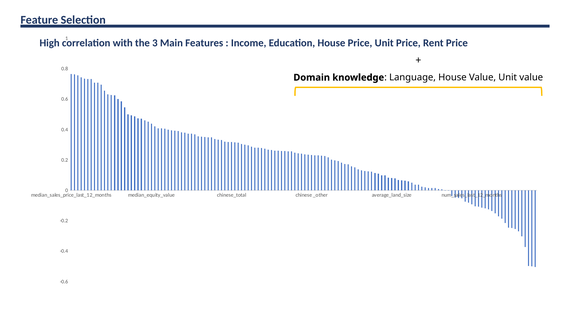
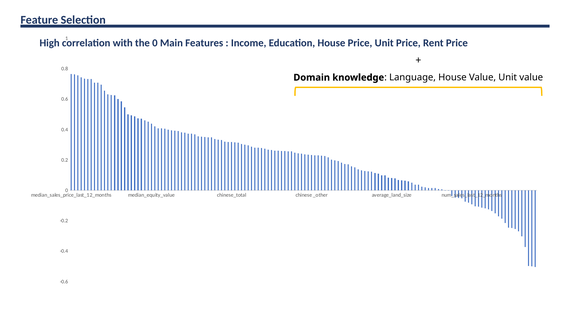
the 3: 3 -> 0 (155, 43)
